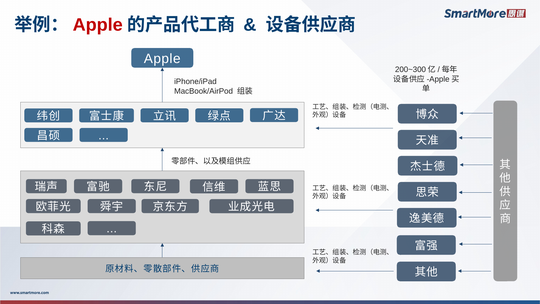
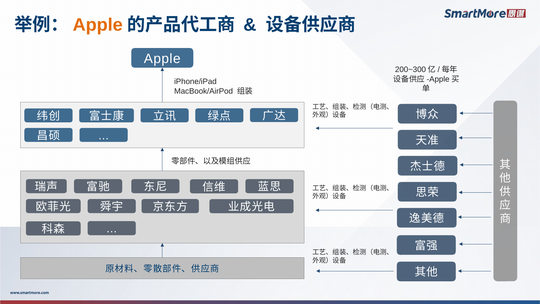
Apple colour: red -> orange (98, 25)
